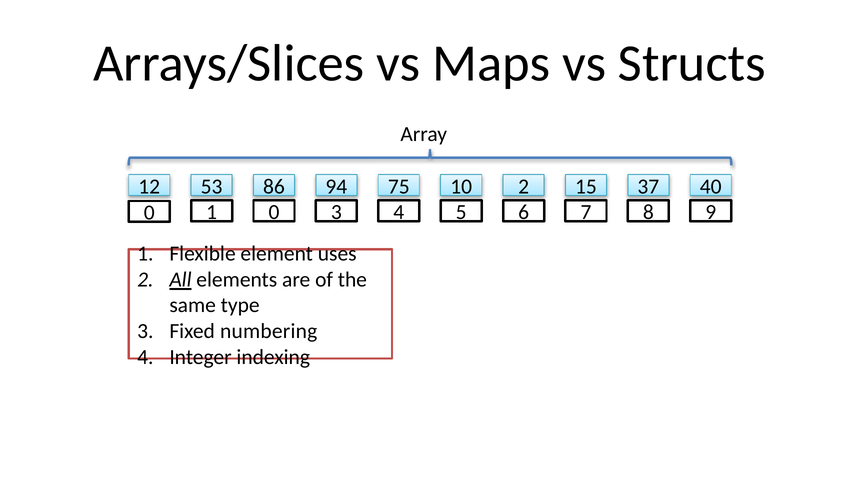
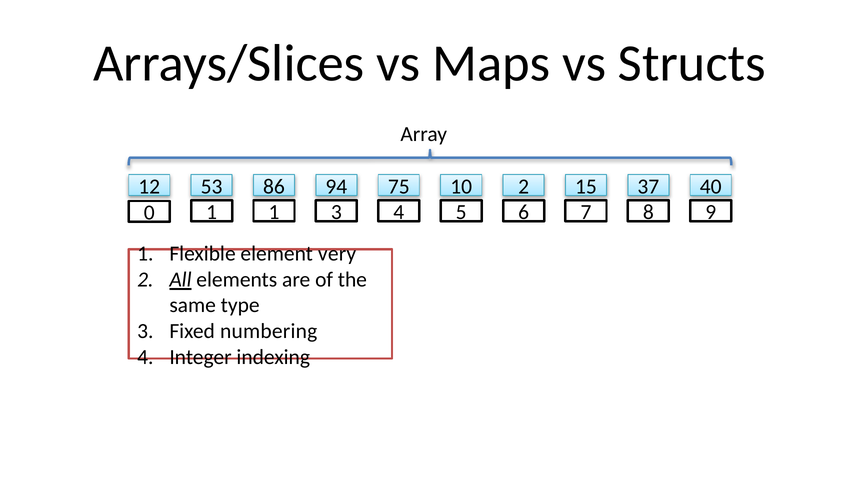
1 0: 0 -> 1 (274, 212)
uses: uses -> very (337, 254)
